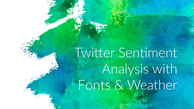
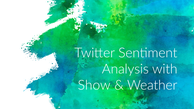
Fonts: Fonts -> Show (94, 85)
